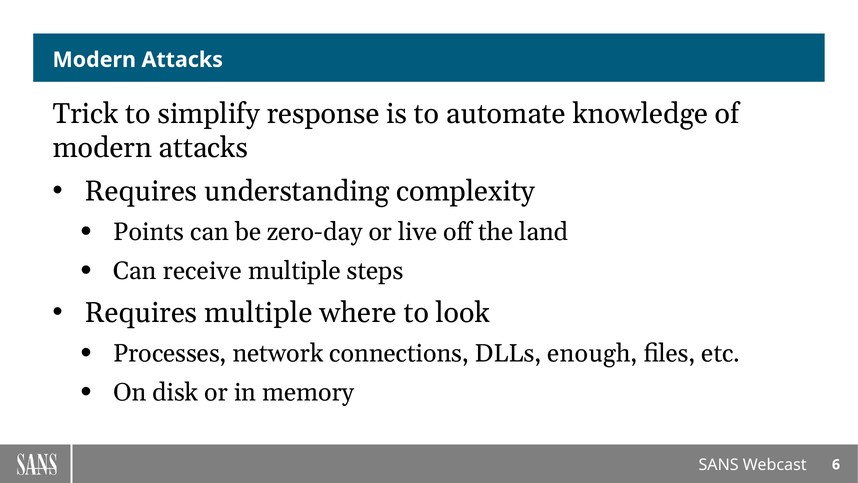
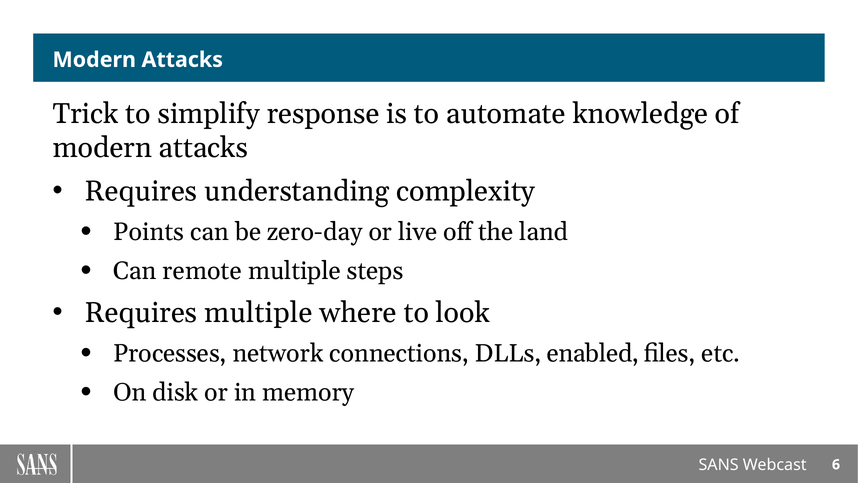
receive: receive -> remote (202, 271)
enough: enough -> enabled (593, 353)
